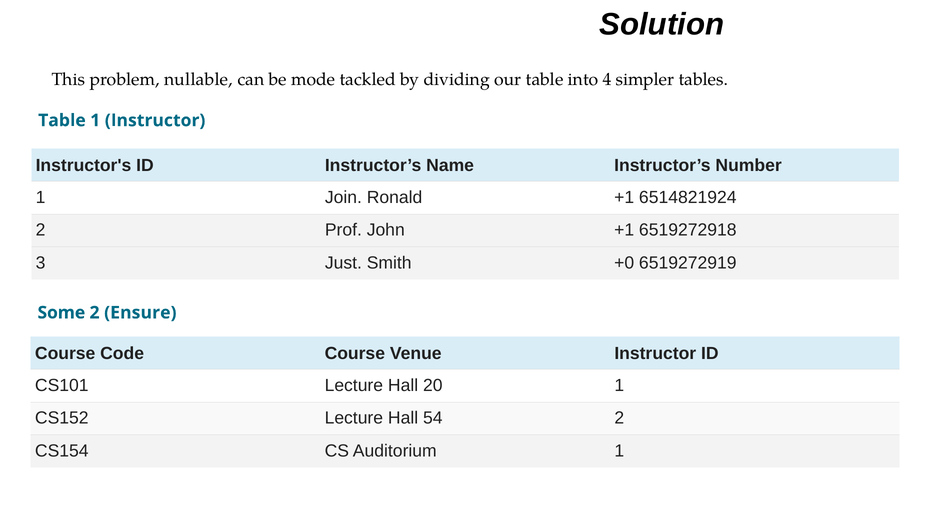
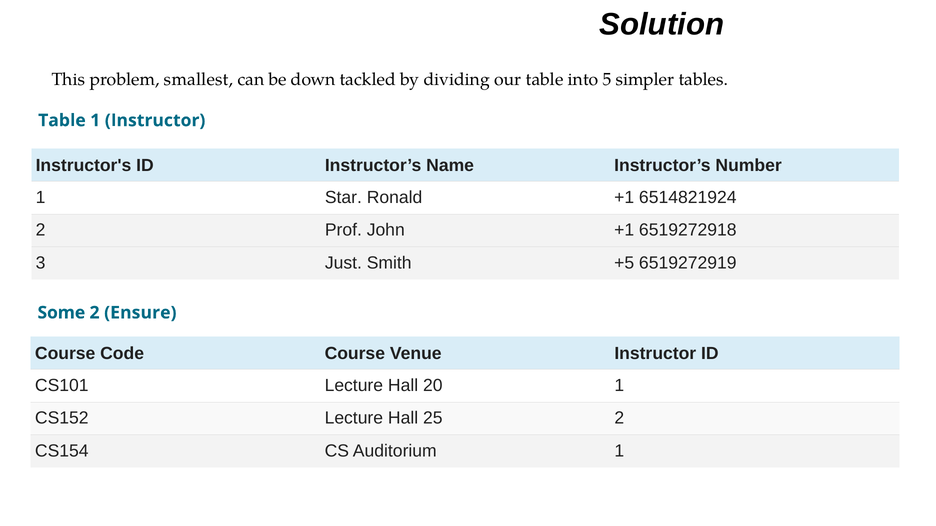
nullable: nullable -> smallest (198, 80)
mode: mode -> down (313, 80)
4: 4 -> 5 (607, 80)
Join: Join -> Star (343, 198)
+0: +0 -> +5 (624, 263)
54: 54 -> 25 (433, 418)
